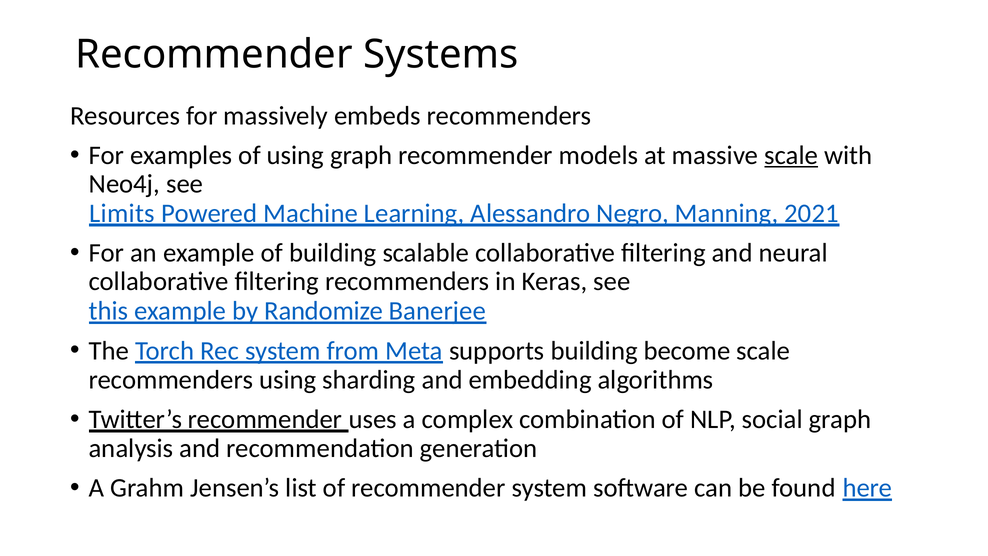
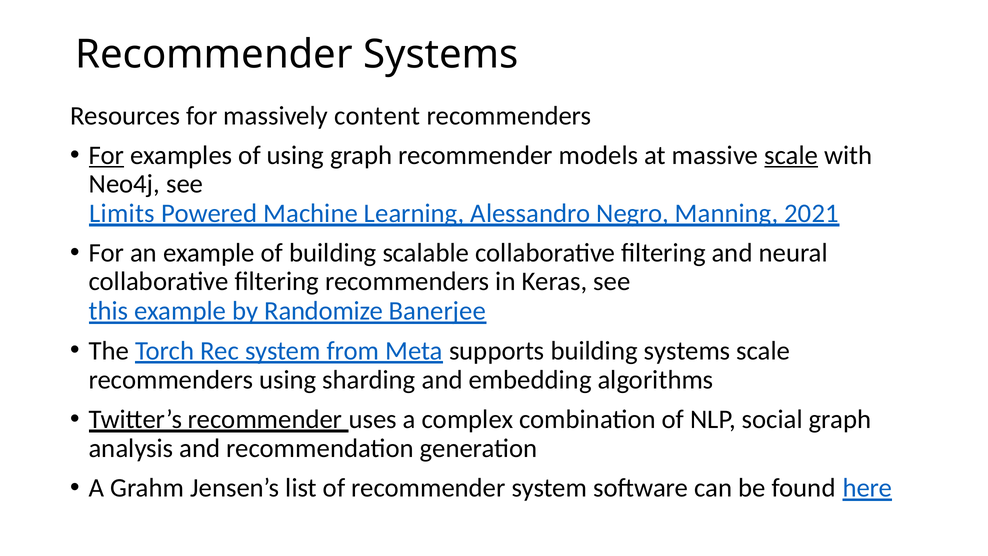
embeds: embeds -> content (377, 116)
For underline: none -> present (107, 155)
building become: become -> systems (687, 351)
